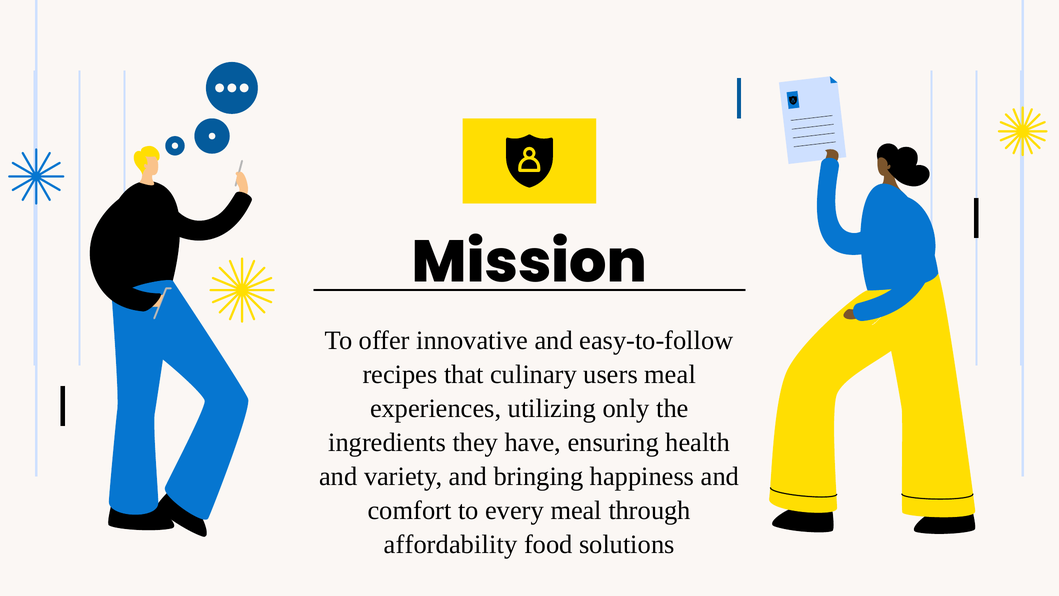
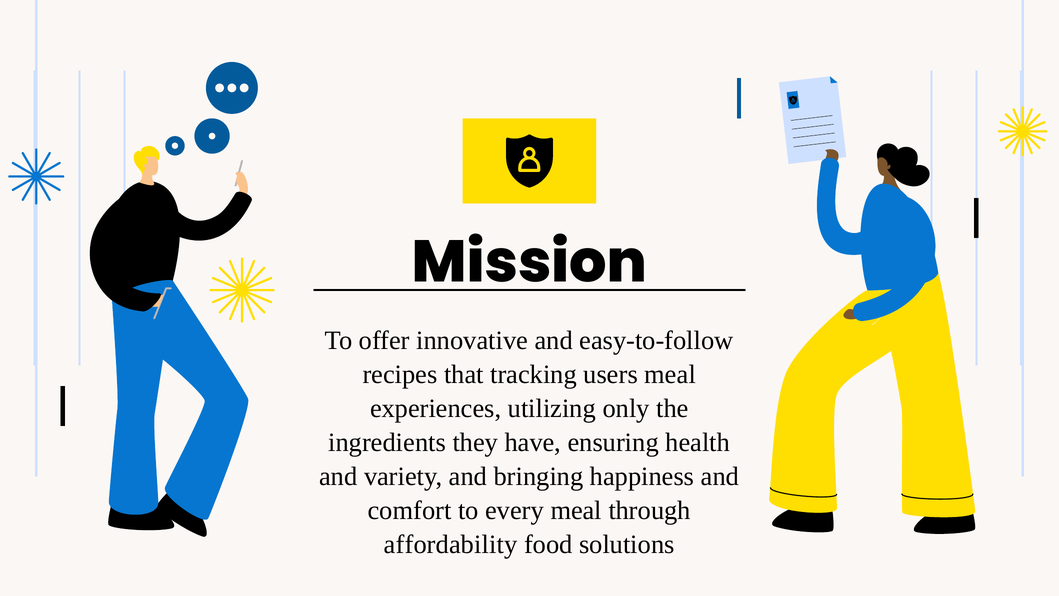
culinary: culinary -> tracking (534, 374)
